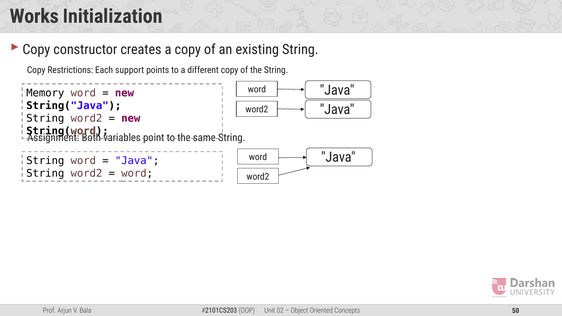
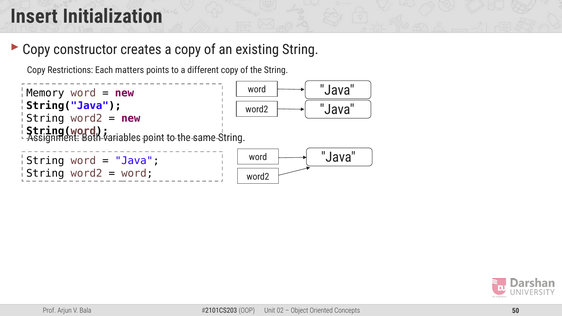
Works: Works -> Insert (34, 16)
support: support -> matters (130, 70)
